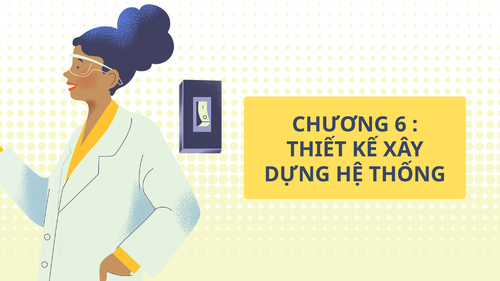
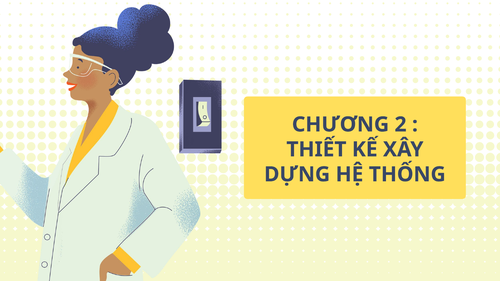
6: 6 -> 2 (401, 125)
